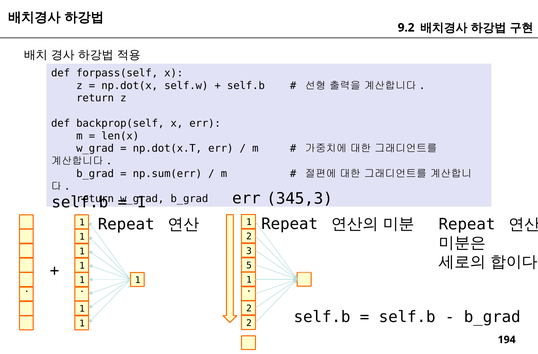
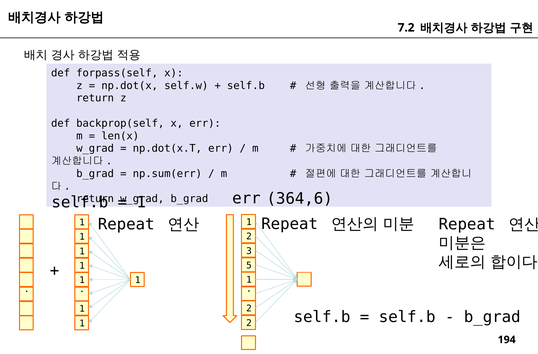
9.2: 9.2 -> 7.2 (406, 28)
345,3: 345,3 -> 364,6 (300, 198)
